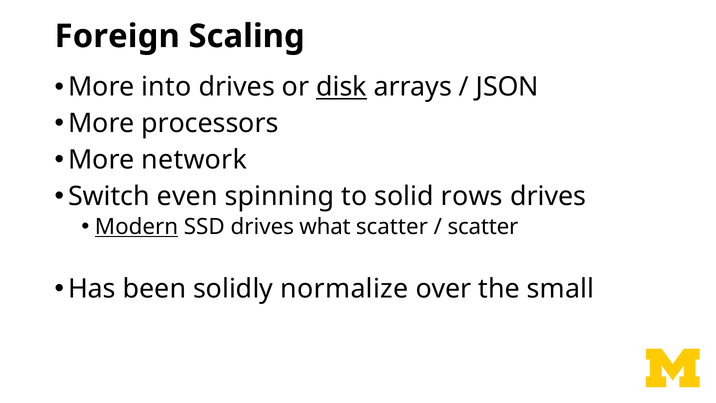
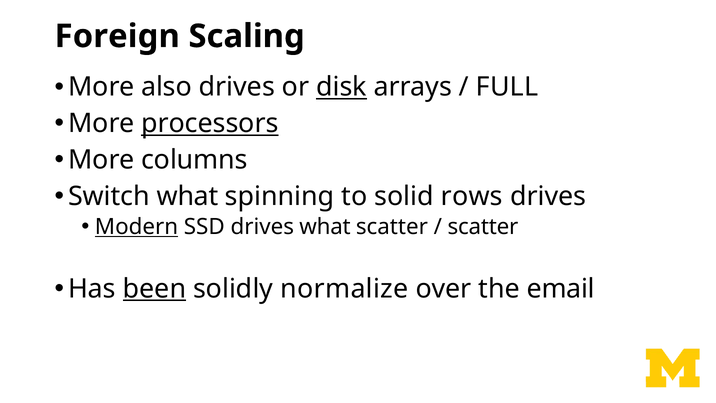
into: into -> also (167, 87)
JSON: JSON -> FULL (507, 87)
processors underline: none -> present (210, 124)
network: network -> columns (194, 160)
Switch even: even -> what (188, 196)
been underline: none -> present (154, 289)
small: small -> email (561, 289)
